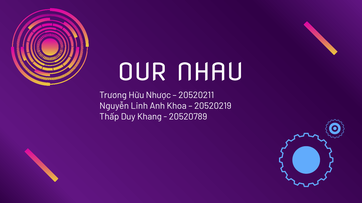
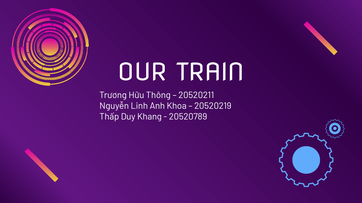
NHAU: NHAU -> TRAIN (210, 73)
Nhược: Nhược -> Thông (158, 95)
